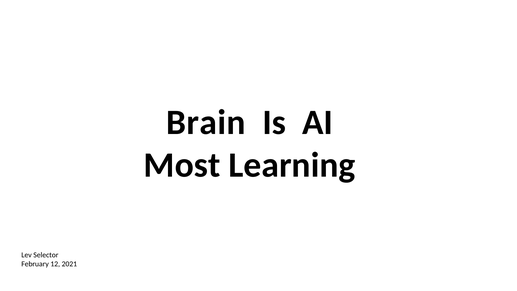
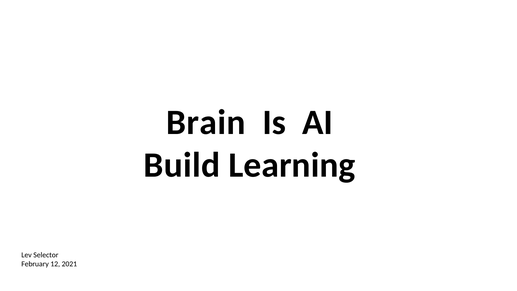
Most: Most -> Build (182, 165)
